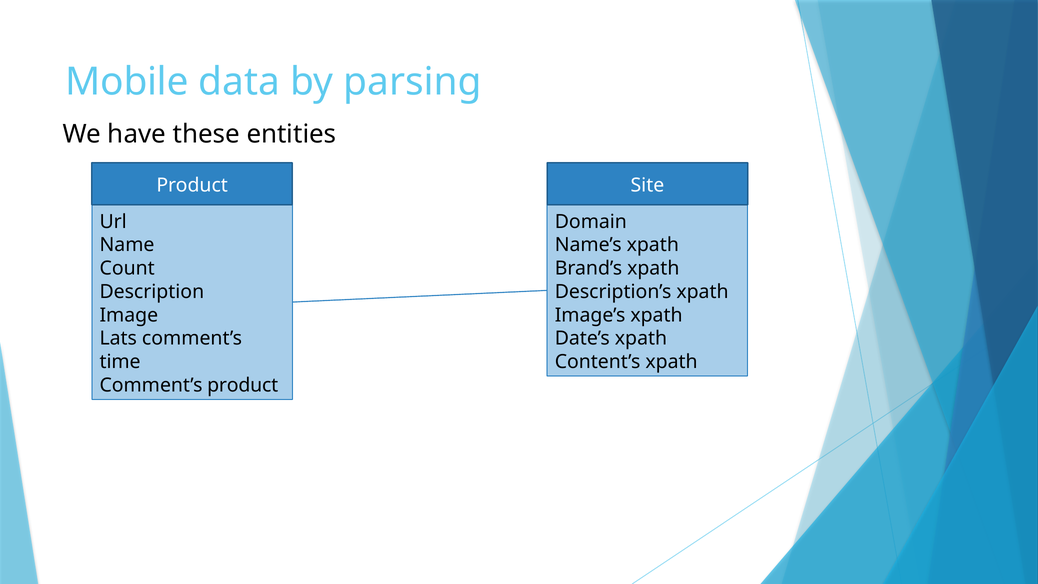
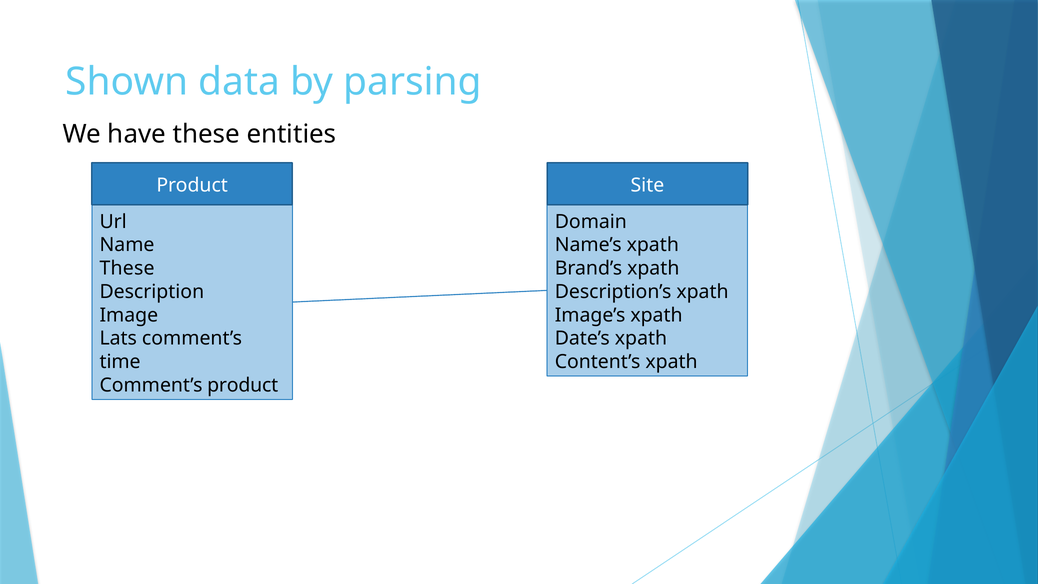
Mobile: Mobile -> Shown (127, 82)
Count: Count -> These (127, 268)
